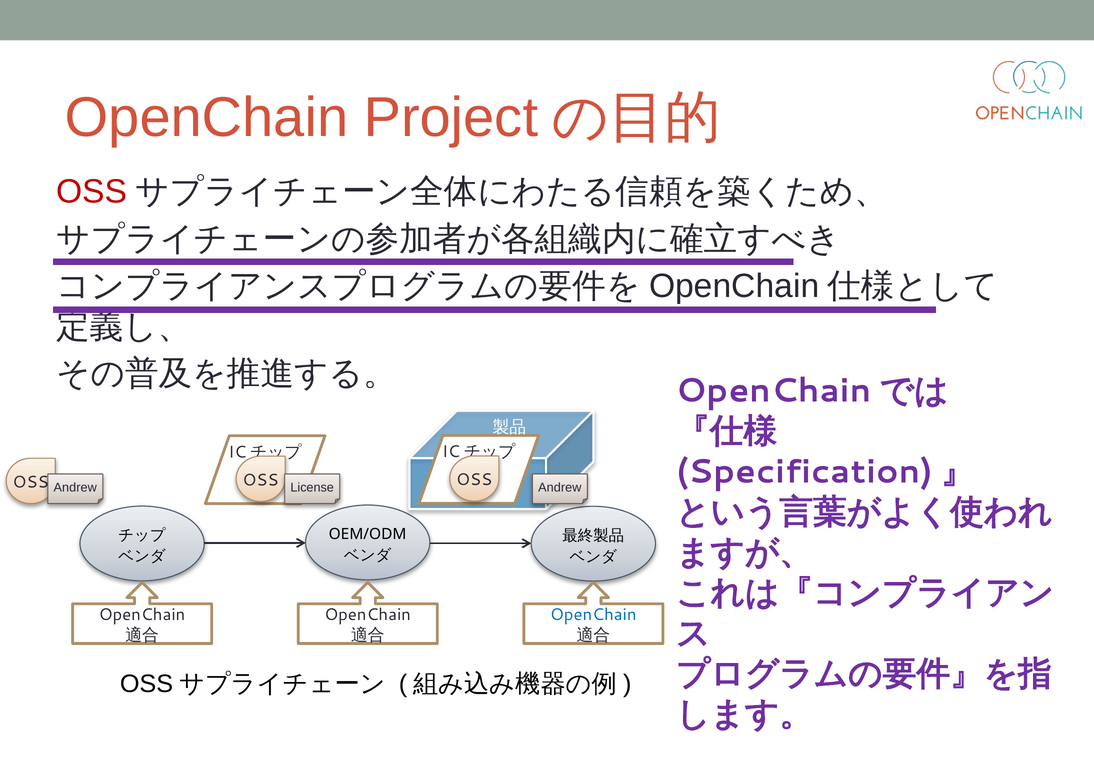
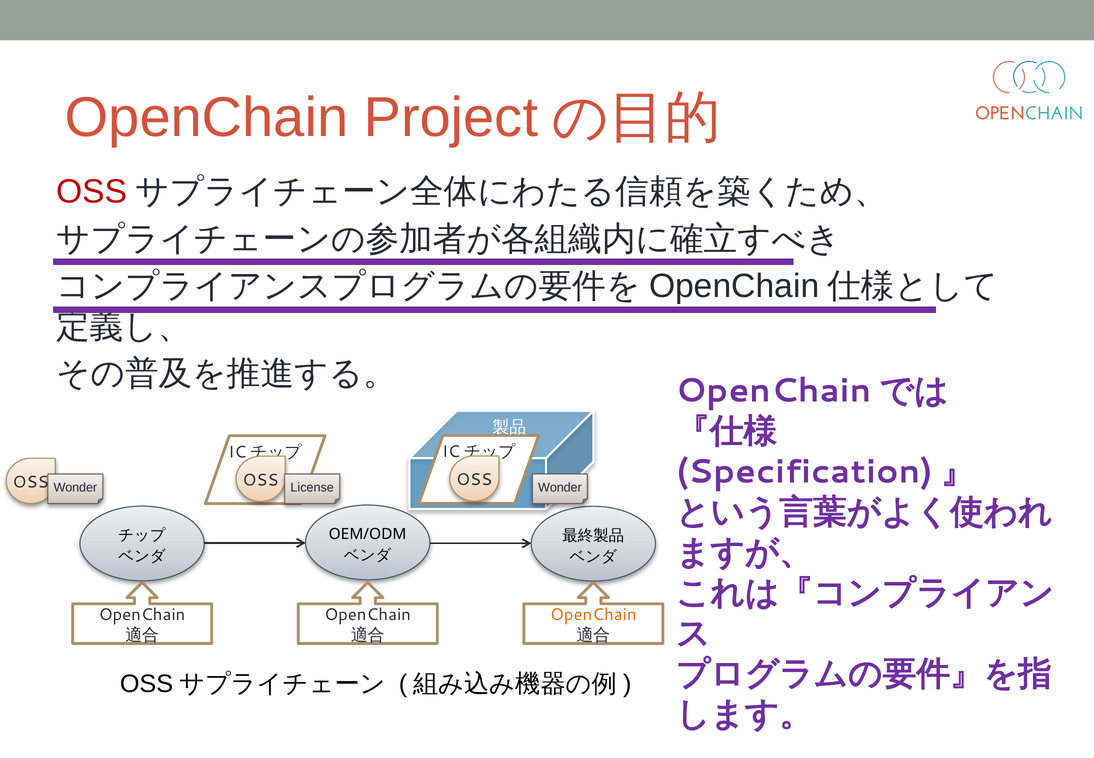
Andrew: Andrew -> Wonder (75, 487)
License Andrew: Andrew -> Wonder (560, 487)
OpenChain colour: blue -> orange (593, 614)
